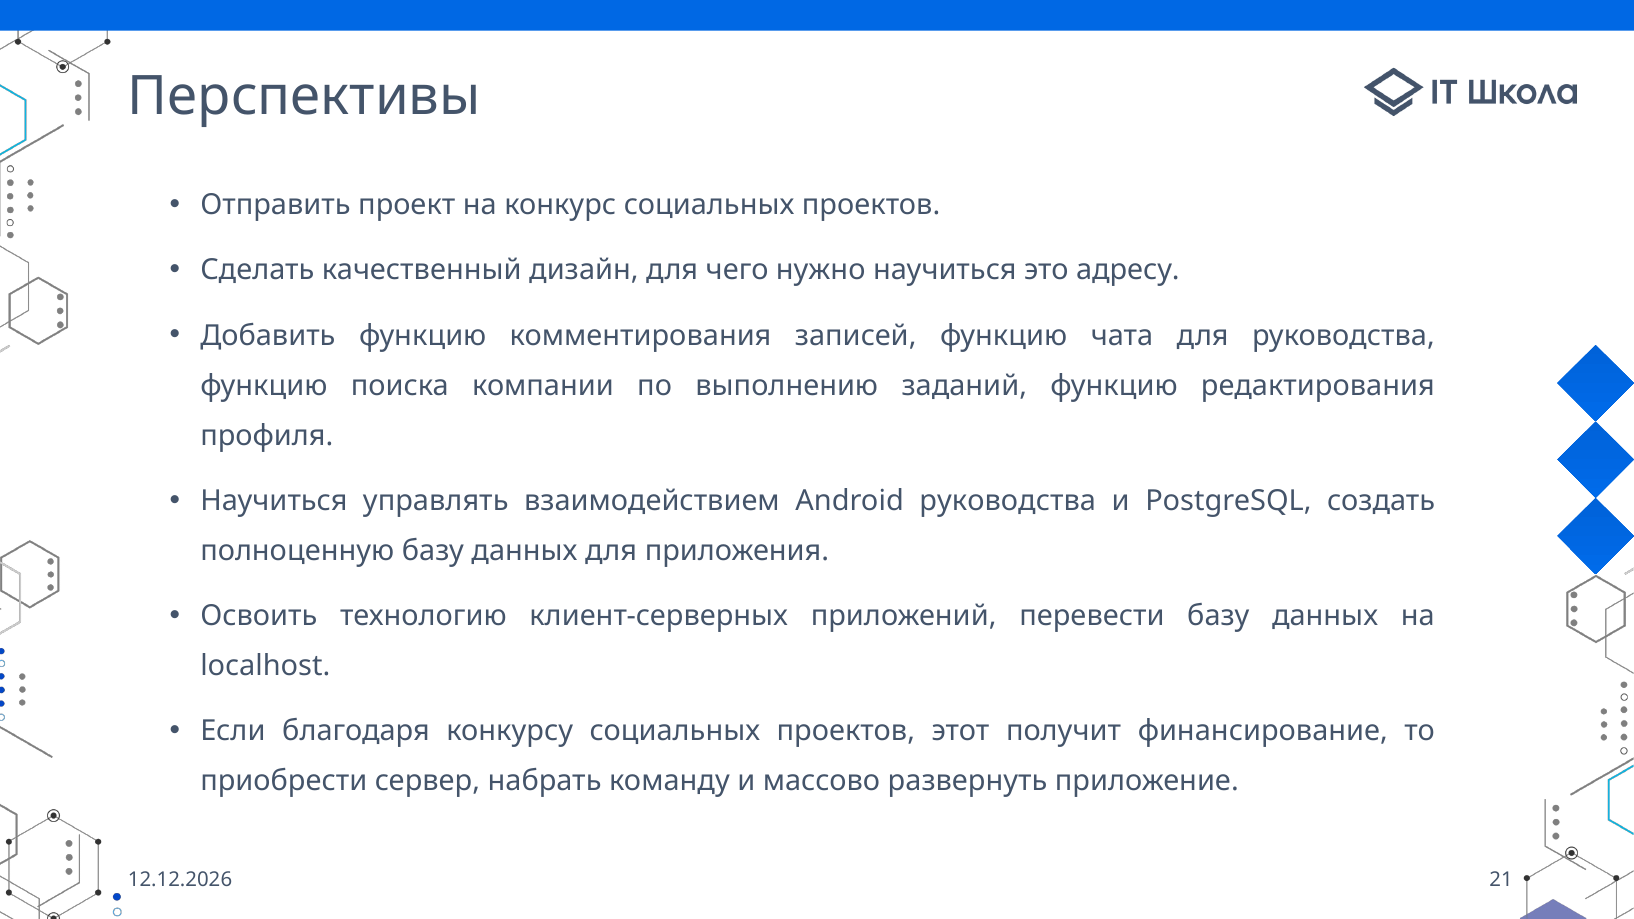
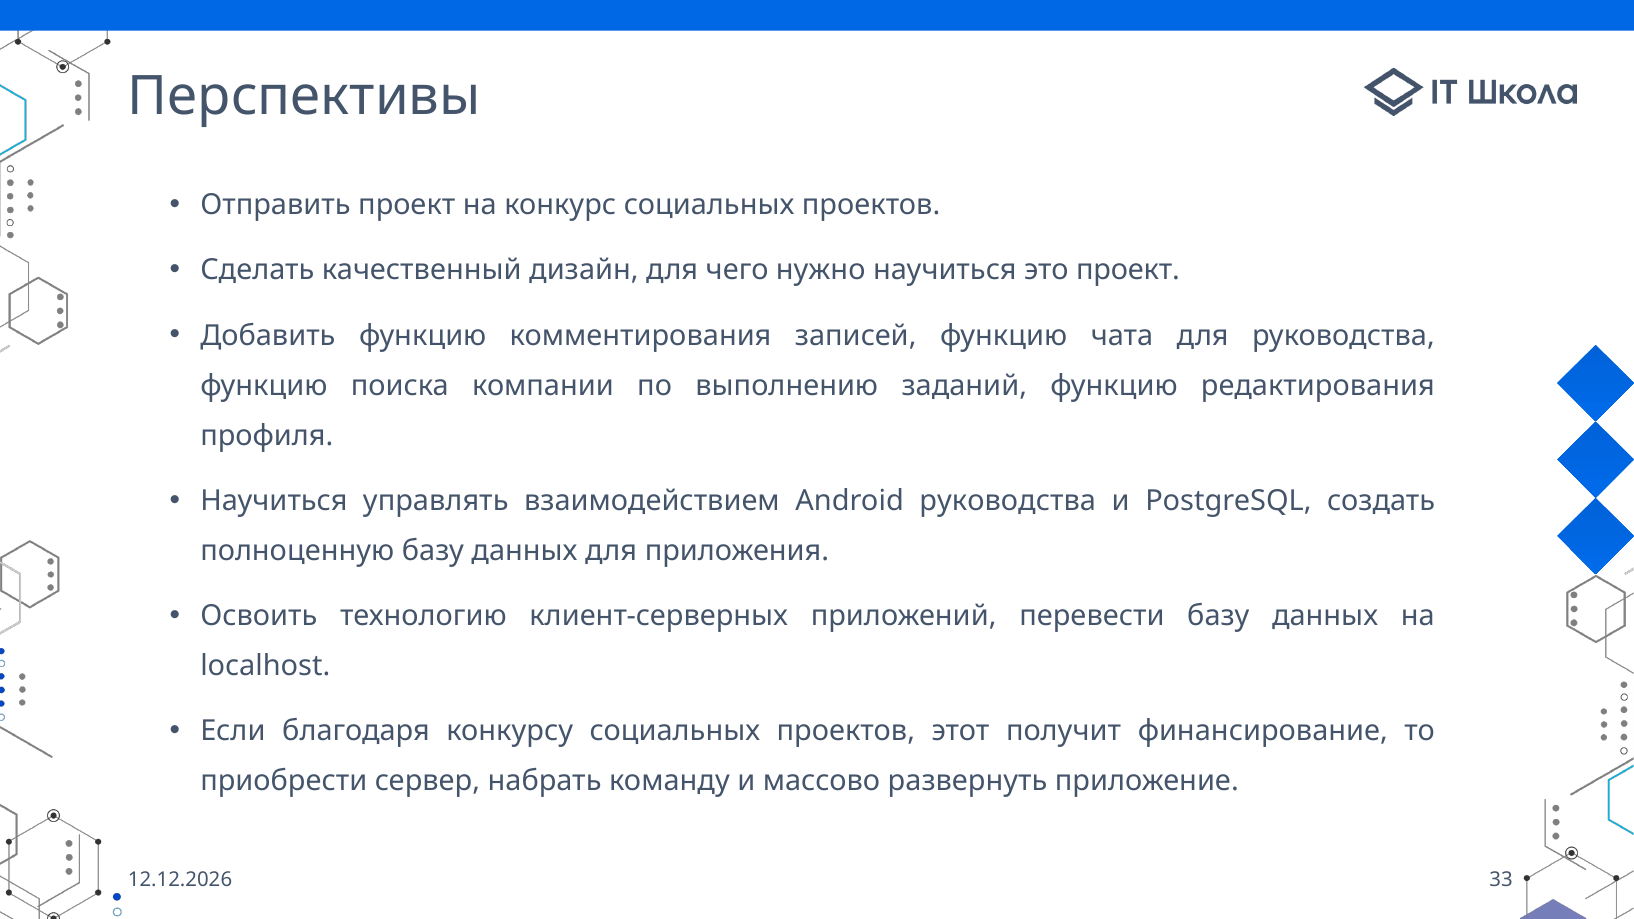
это адресу: адресу -> проект (1128, 270)
21: 21 -> 33 (1501, 879)
